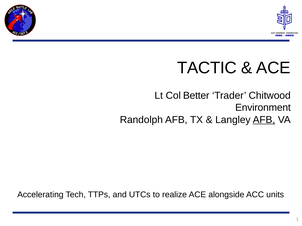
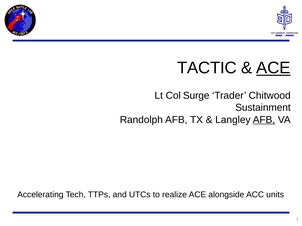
ACE underline: none -> present (273, 68)
Better: Better -> Surge (196, 96)
Environment: Environment -> Sustainment (263, 108)
